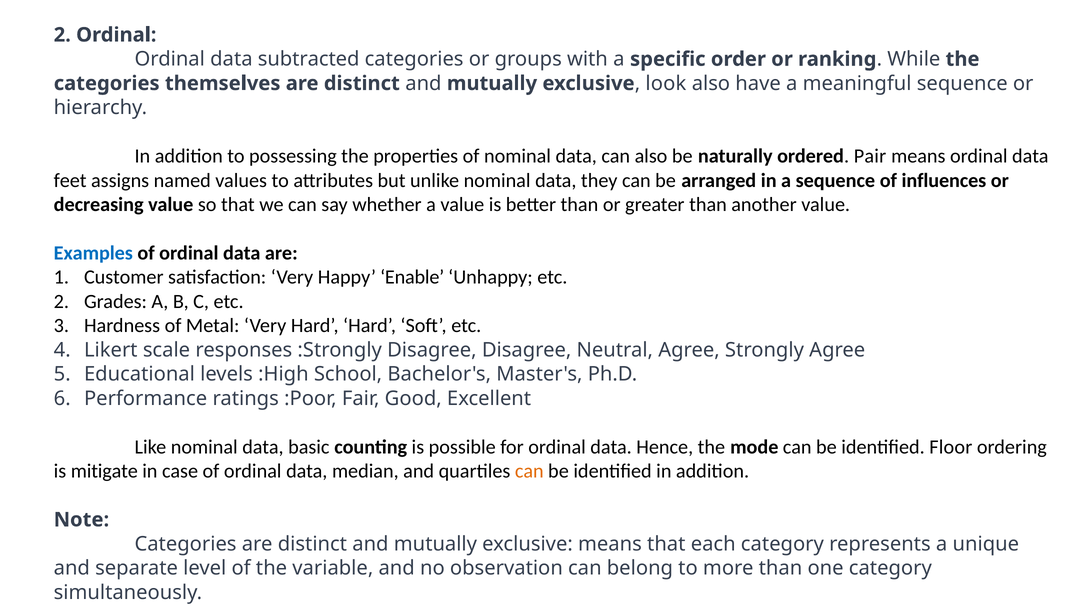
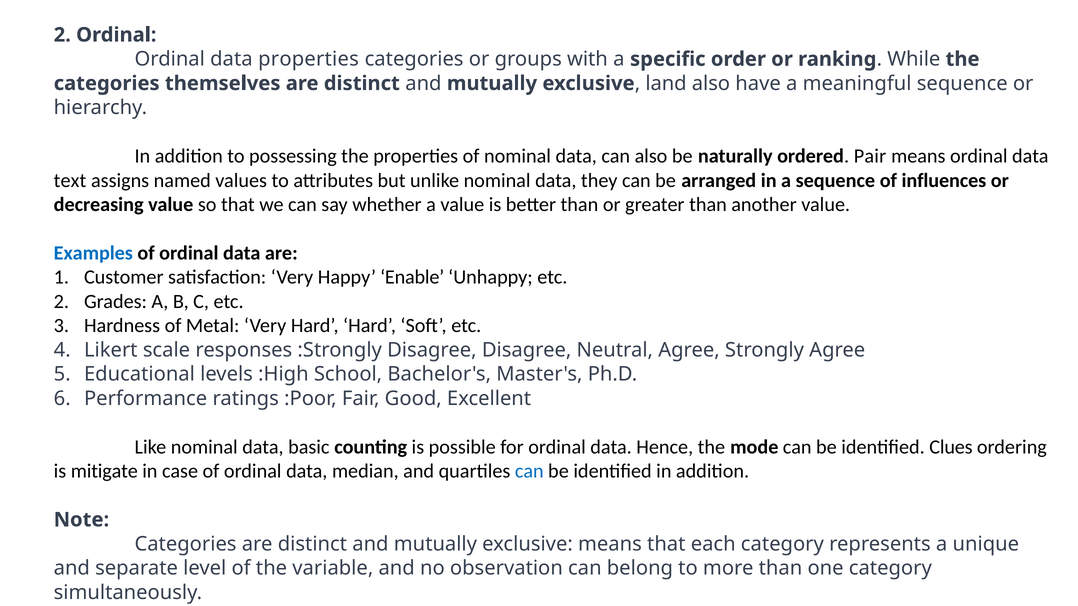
data subtracted: subtracted -> properties (309, 59)
look: look -> land (666, 83)
feet: feet -> text (70, 180)
Floor: Floor -> Clues (951, 447)
can colour: orange -> blue (529, 472)
